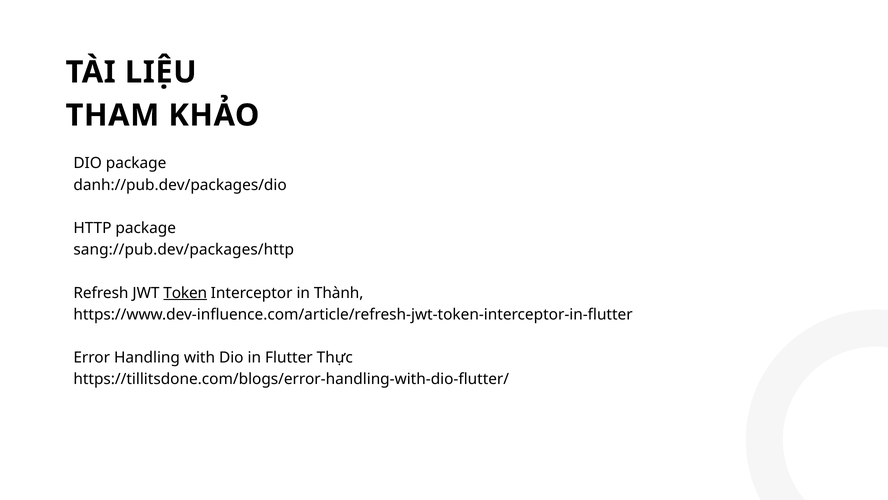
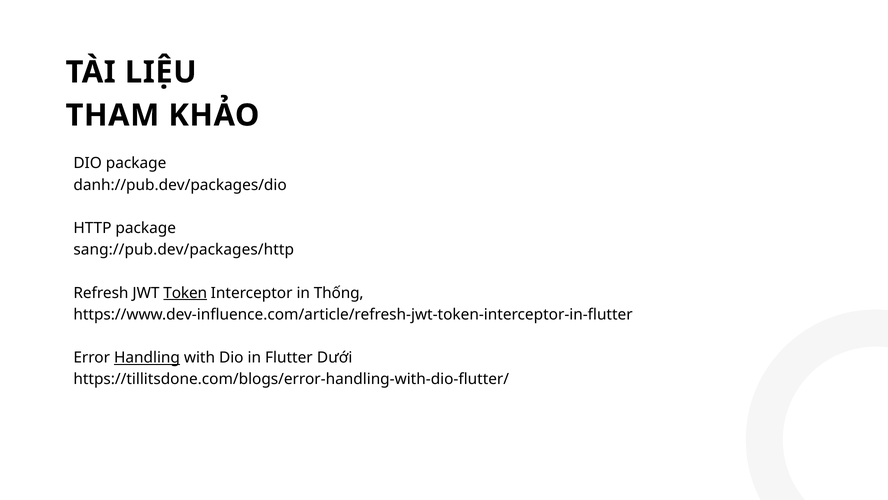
Thành: Thành -> Thống (339, 293)
Handling underline: none -> present (147, 357)
Thực: Thực -> Dưới (335, 357)
